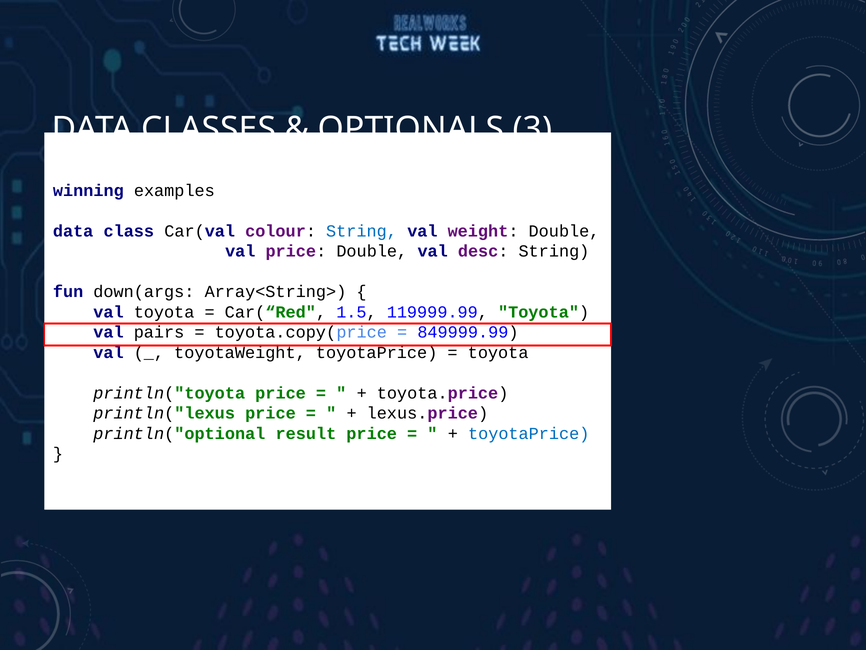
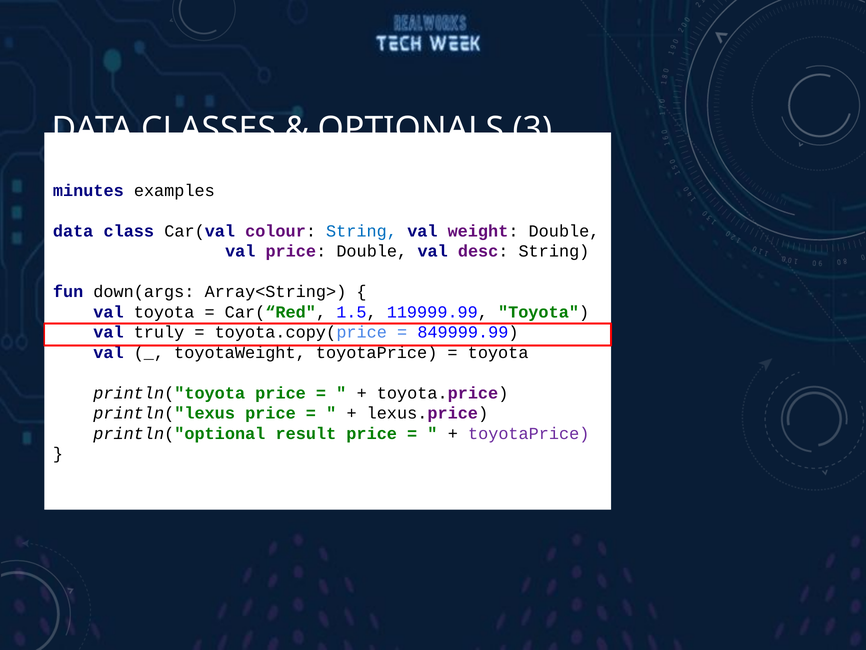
winning: winning -> minutes (88, 191)
pairs: pairs -> truly (159, 332)
toyotaPrice colour: blue -> purple (529, 433)
